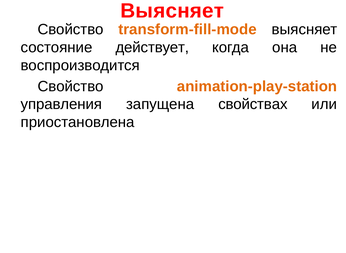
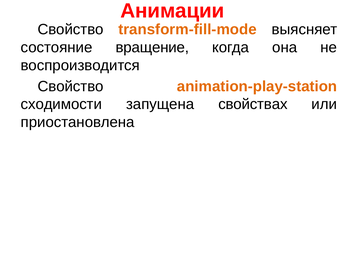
Выясняет: Выясняет -> Анимации (172, 11)
действует: действует -> вращение (152, 47)
управления: управления -> сходимости (61, 104)
